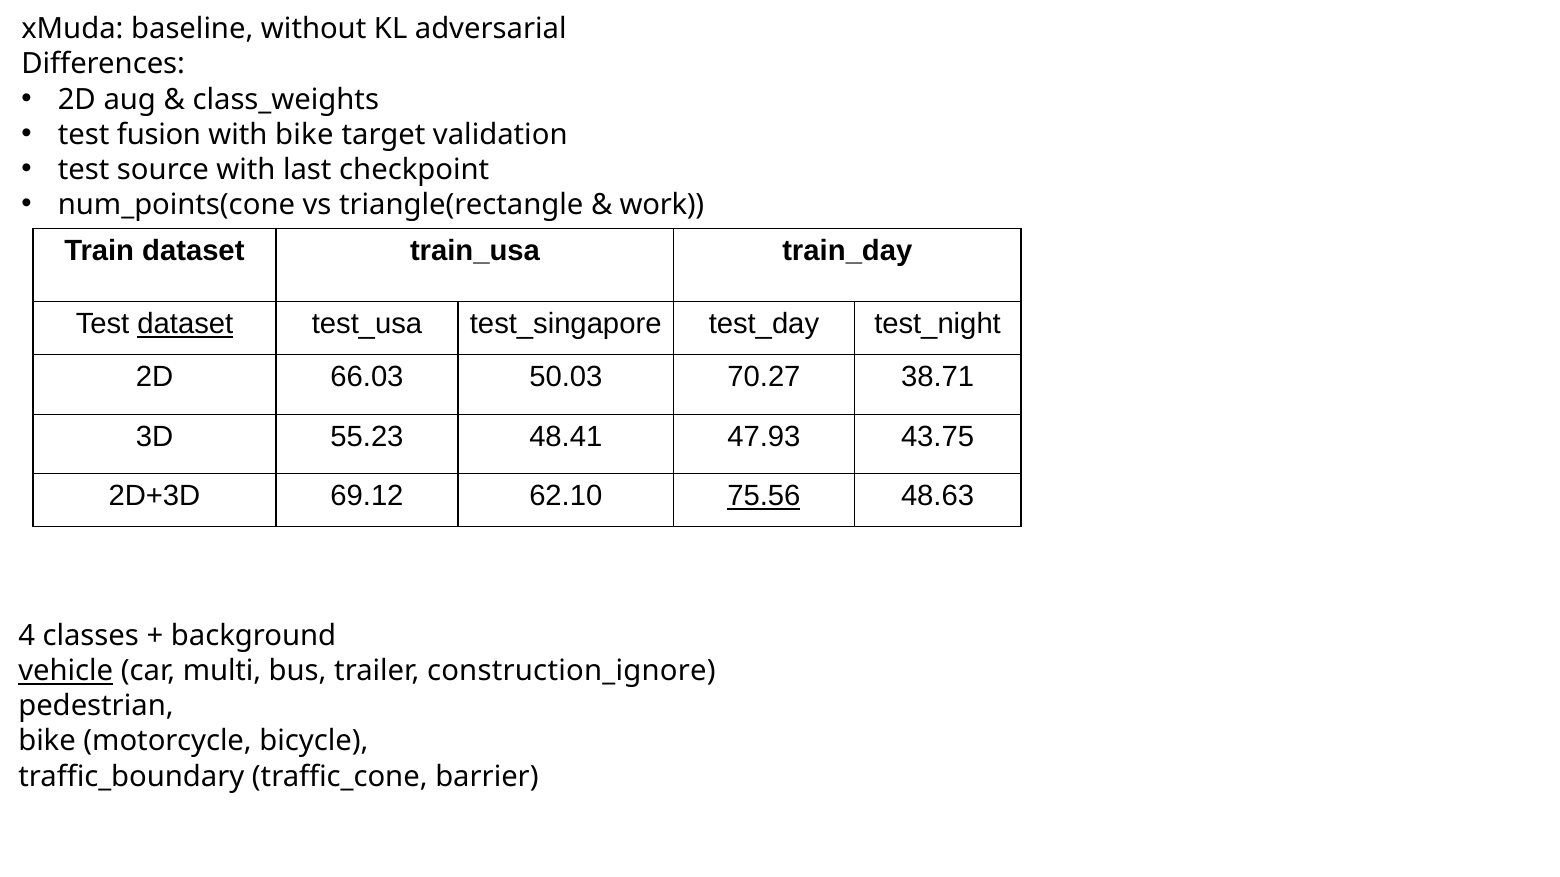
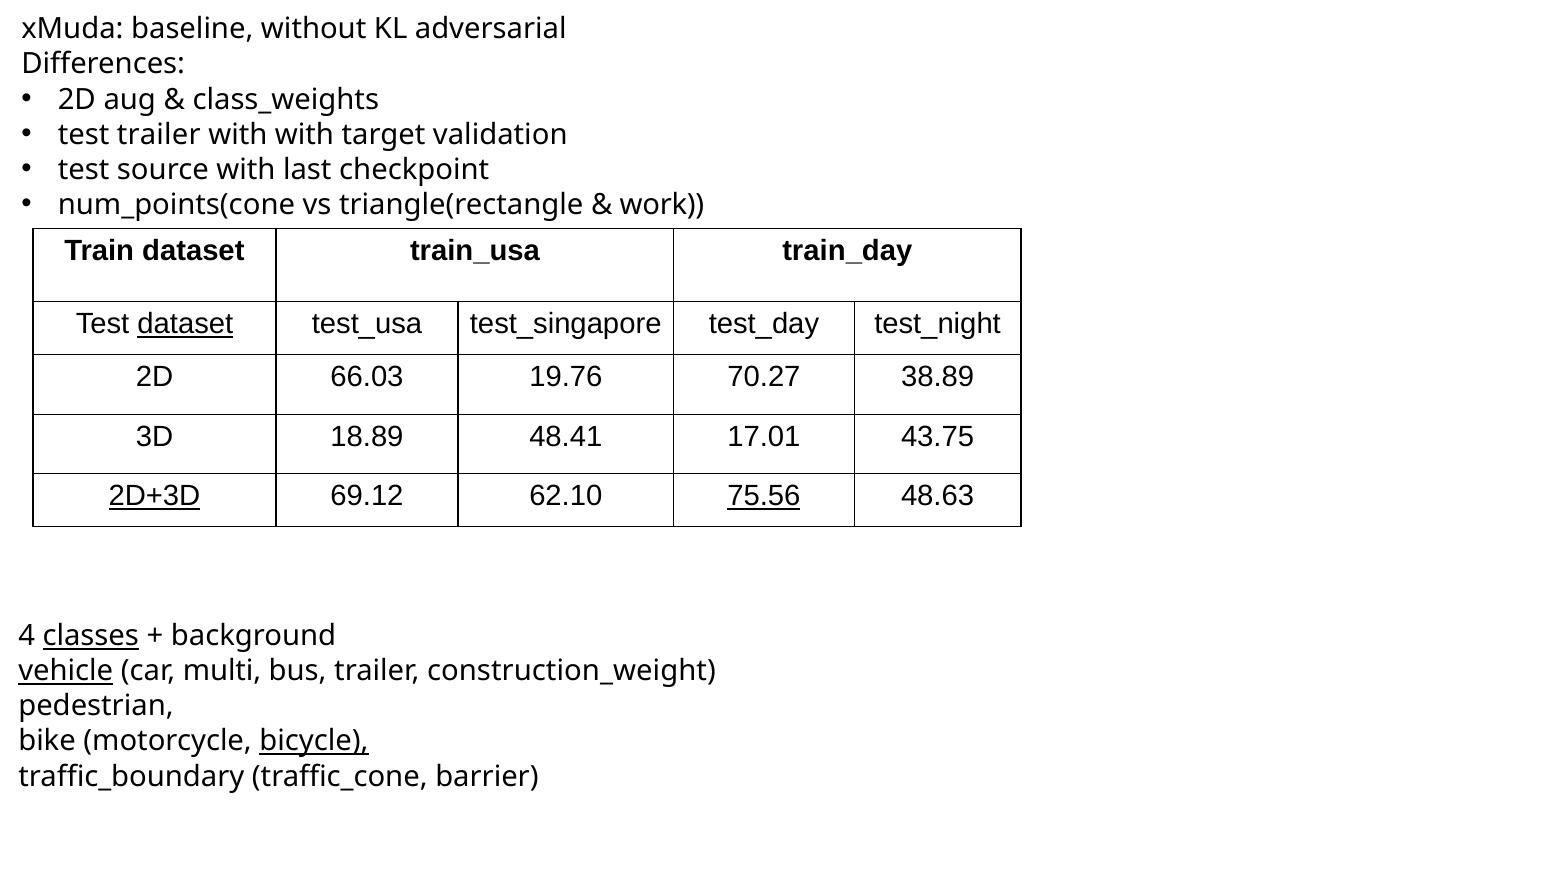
test fusion: fusion -> trailer (159, 135)
with bike: bike -> with (305, 135)
50.03: 50.03 -> 19.76 (566, 377)
38.71: 38.71 -> 38.89 (938, 377)
55.23: 55.23 -> 18.89 (367, 437)
47.93: 47.93 -> 17.01 (764, 437)
2D+3D underline: none -> present (154, 496)
classes underline: none -> present (91, 636)
construction_ignore: construction_ignore -> construction_weight (571, 672)
bicycle underline: none -> present (314, 742)
